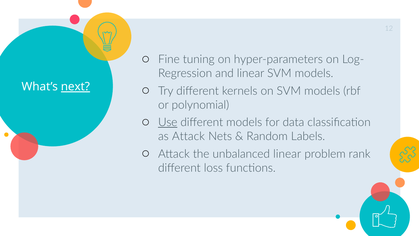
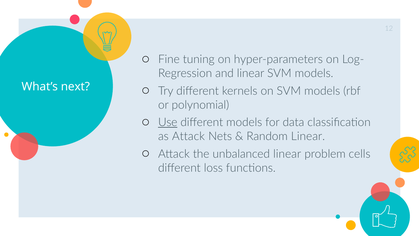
next underline: present -> none (75, 87)
Random Labels: Labels -> Linear (308, 136)
rank: rank -> cells (360, 154)
